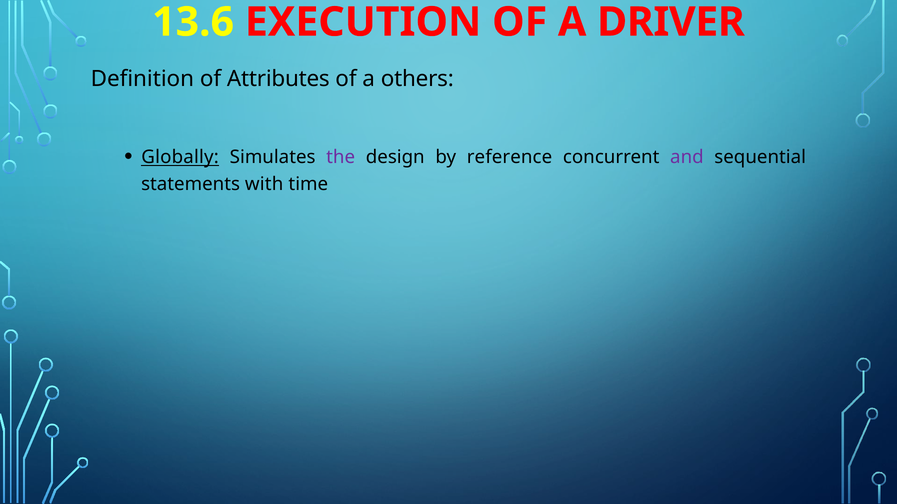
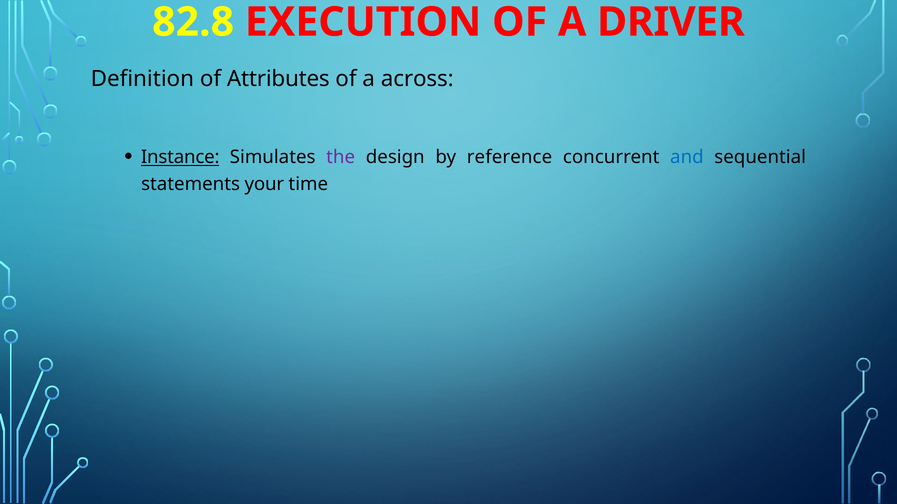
13.6: 13.6 -> 82.8 (193, 22)
others: others -> across (417, 79)
Globally: Globally -> Instance (180, 157)
and colour: purple -> blue (687, 157)
with: with -> your (264, 184)
